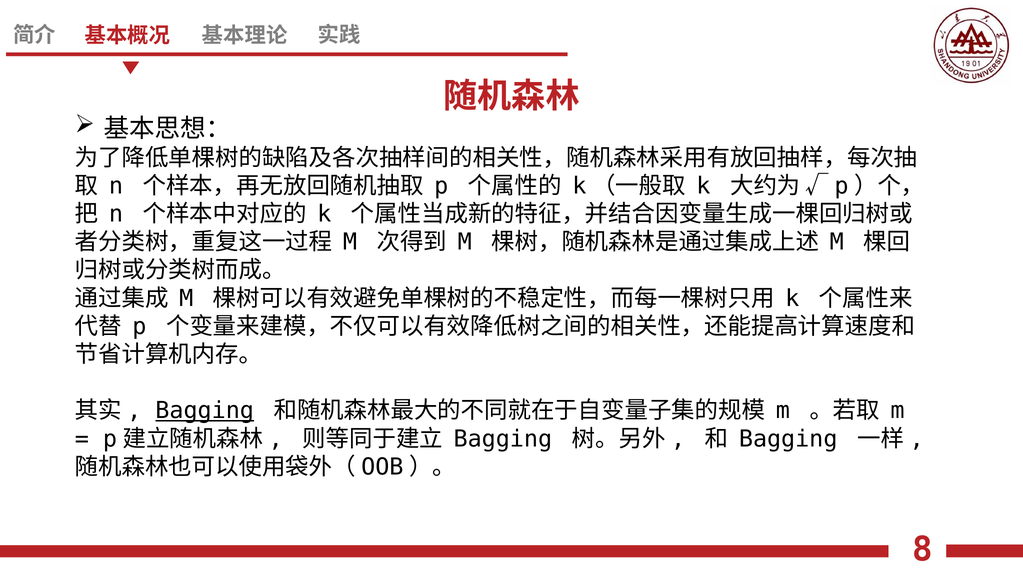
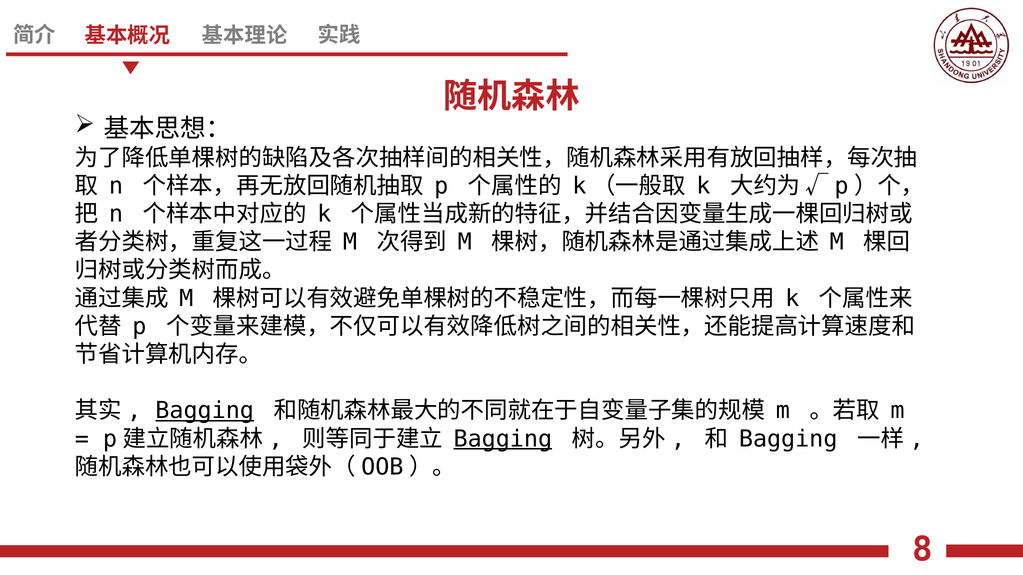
Bagging underline: none -> present (503, 439)
